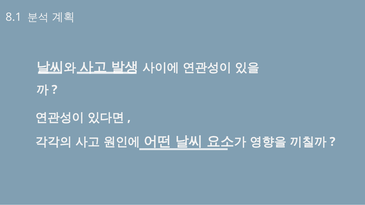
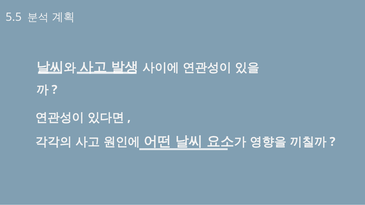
8.1: 8.1 -> 5.5 (14, 17)
